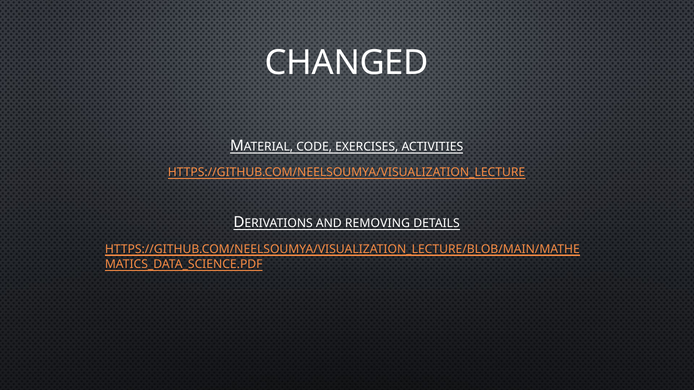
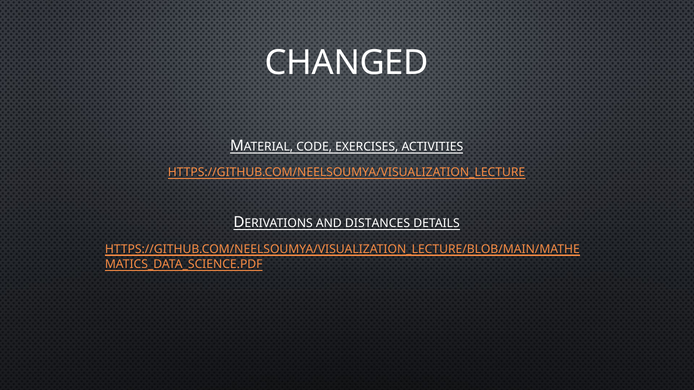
REMOVING: REMOVING -> DISTANCES (377, 224)
